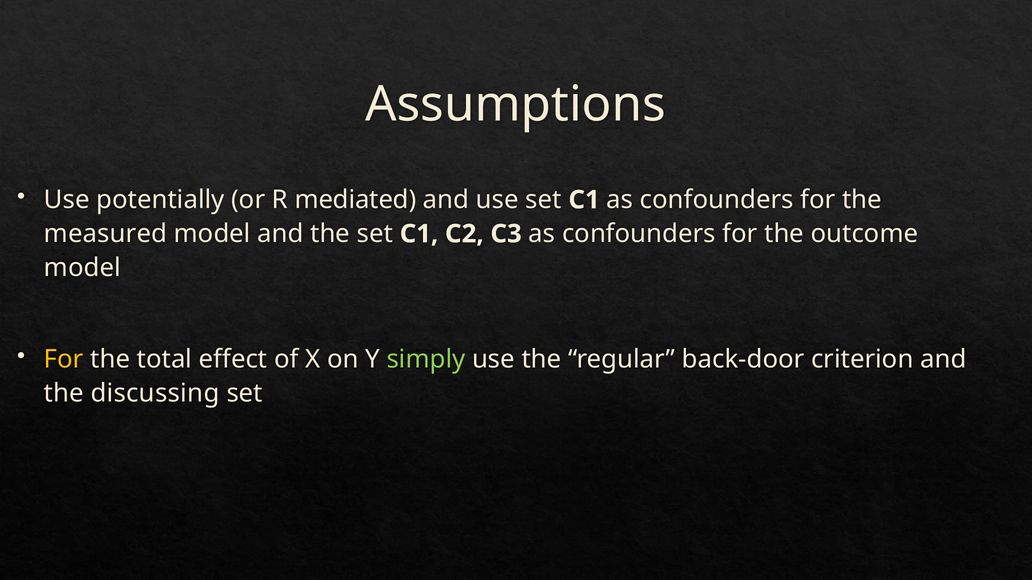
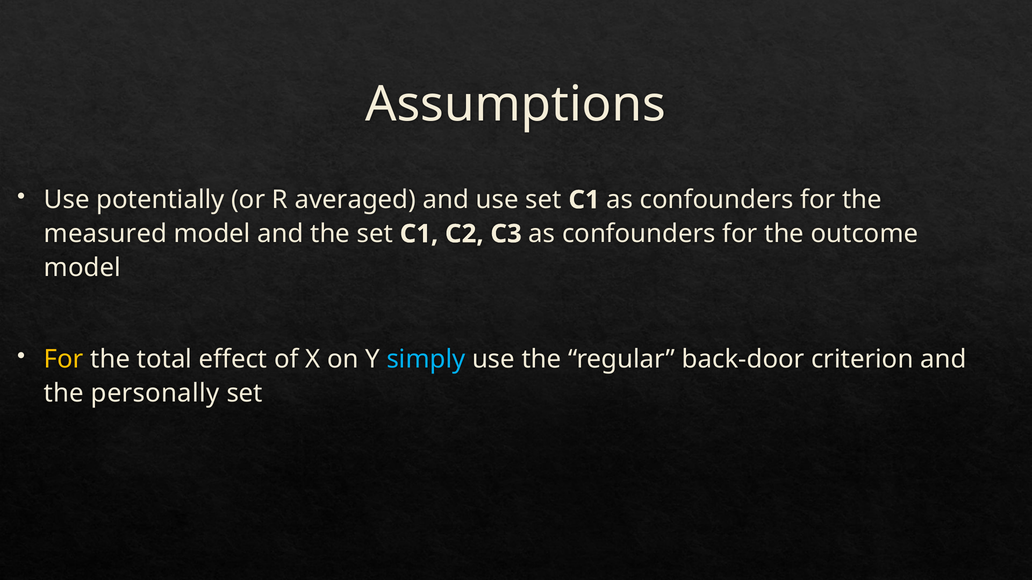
mediated: mediated -> averaged (355, 200)
simply colour: light green -> light blue (426, 359)
discussing: discussing -> personally (155, 393)
